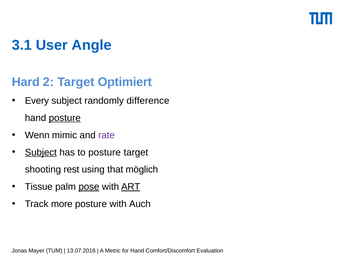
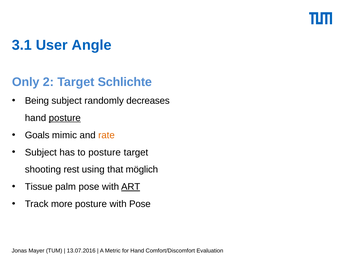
Hard: Hard -> Only (26, 82)
Optimiert: Optimiert -> Schlichte (125, 82)
Every: Every -> Being (37, 101)
difference: difference -> decreases (148, 101)
Wenn: Wenn -> Goals (37, 135)
rate colour: purple -> orange (106, 135)
Subject underline: present -> none (41, 152)
pose underline: present -> none (89, 187)
with Auch: Auch -> Pose (140, 204)
